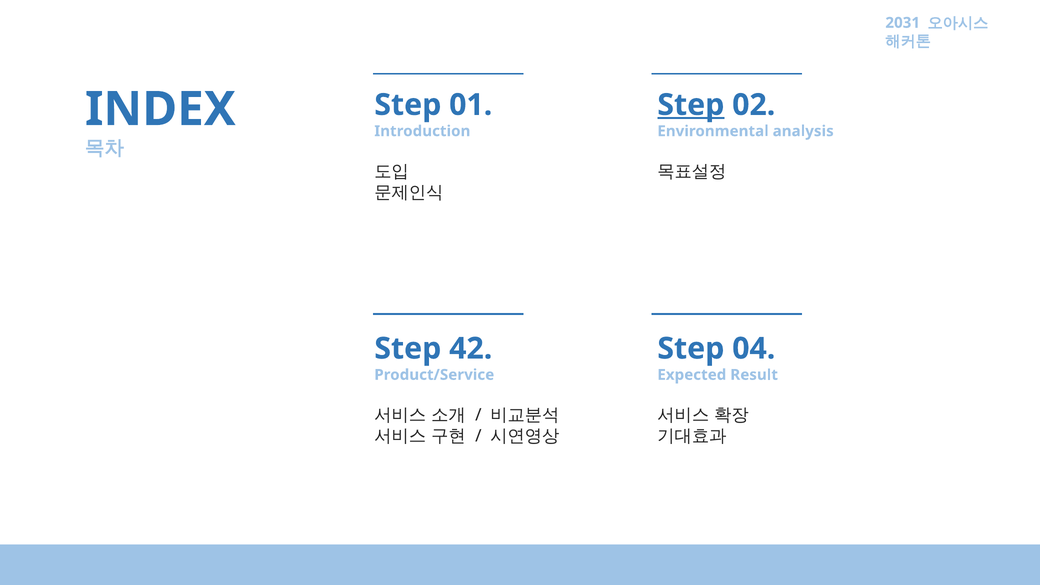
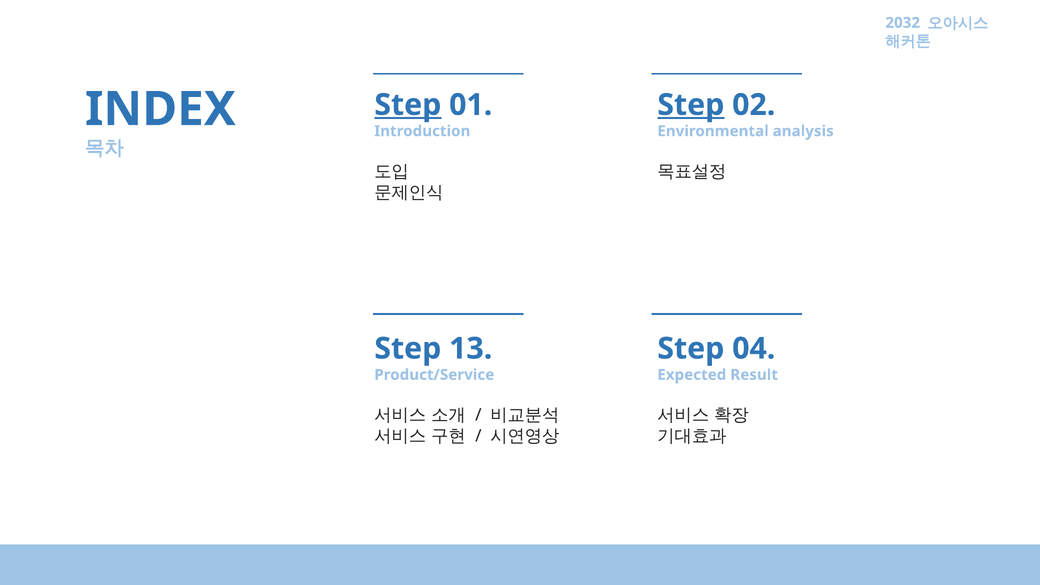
2031: 2031 -> 2032 (903, 23)
Step underline: none -> present (408, 105)
42: 42 -> 13 (471, 349)
